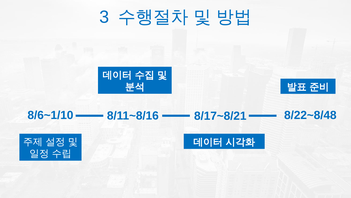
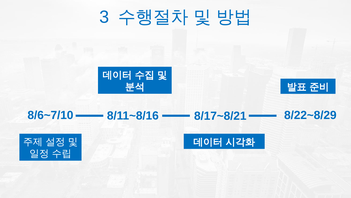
8/6~1/10: 8/6~1/10 -> 8/6~7/10 (50, 115)
8/22~8/48: 8/22~8/48 -> 8/22~8/29 (310, 115)
